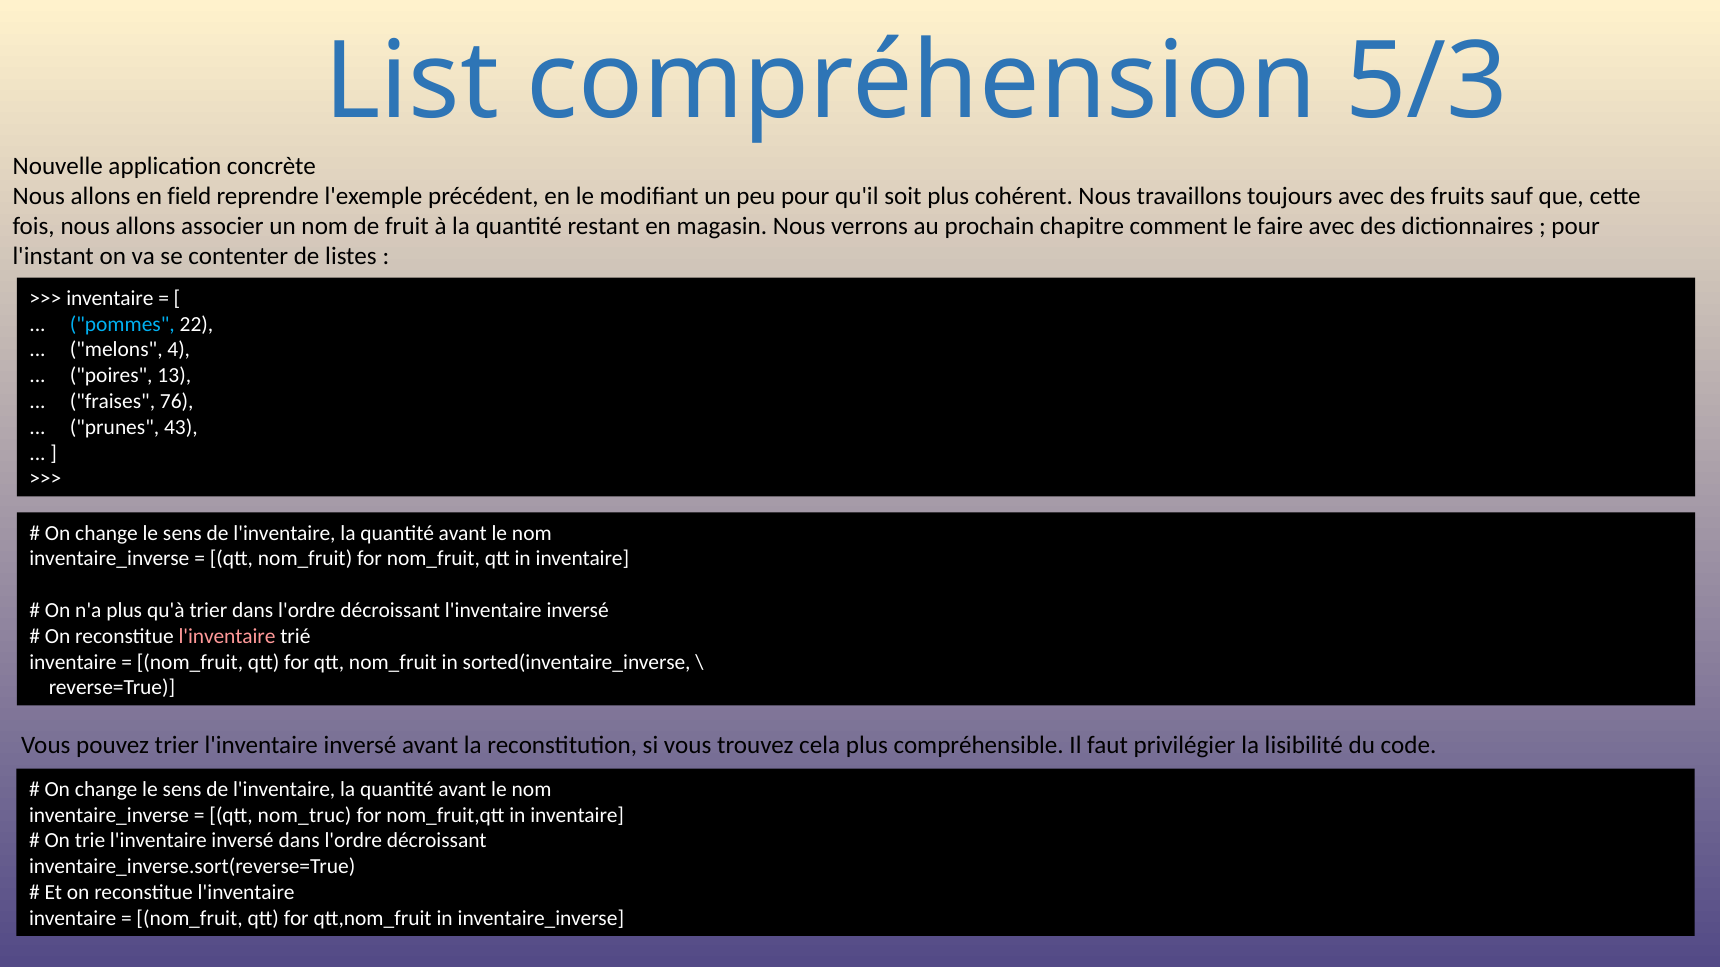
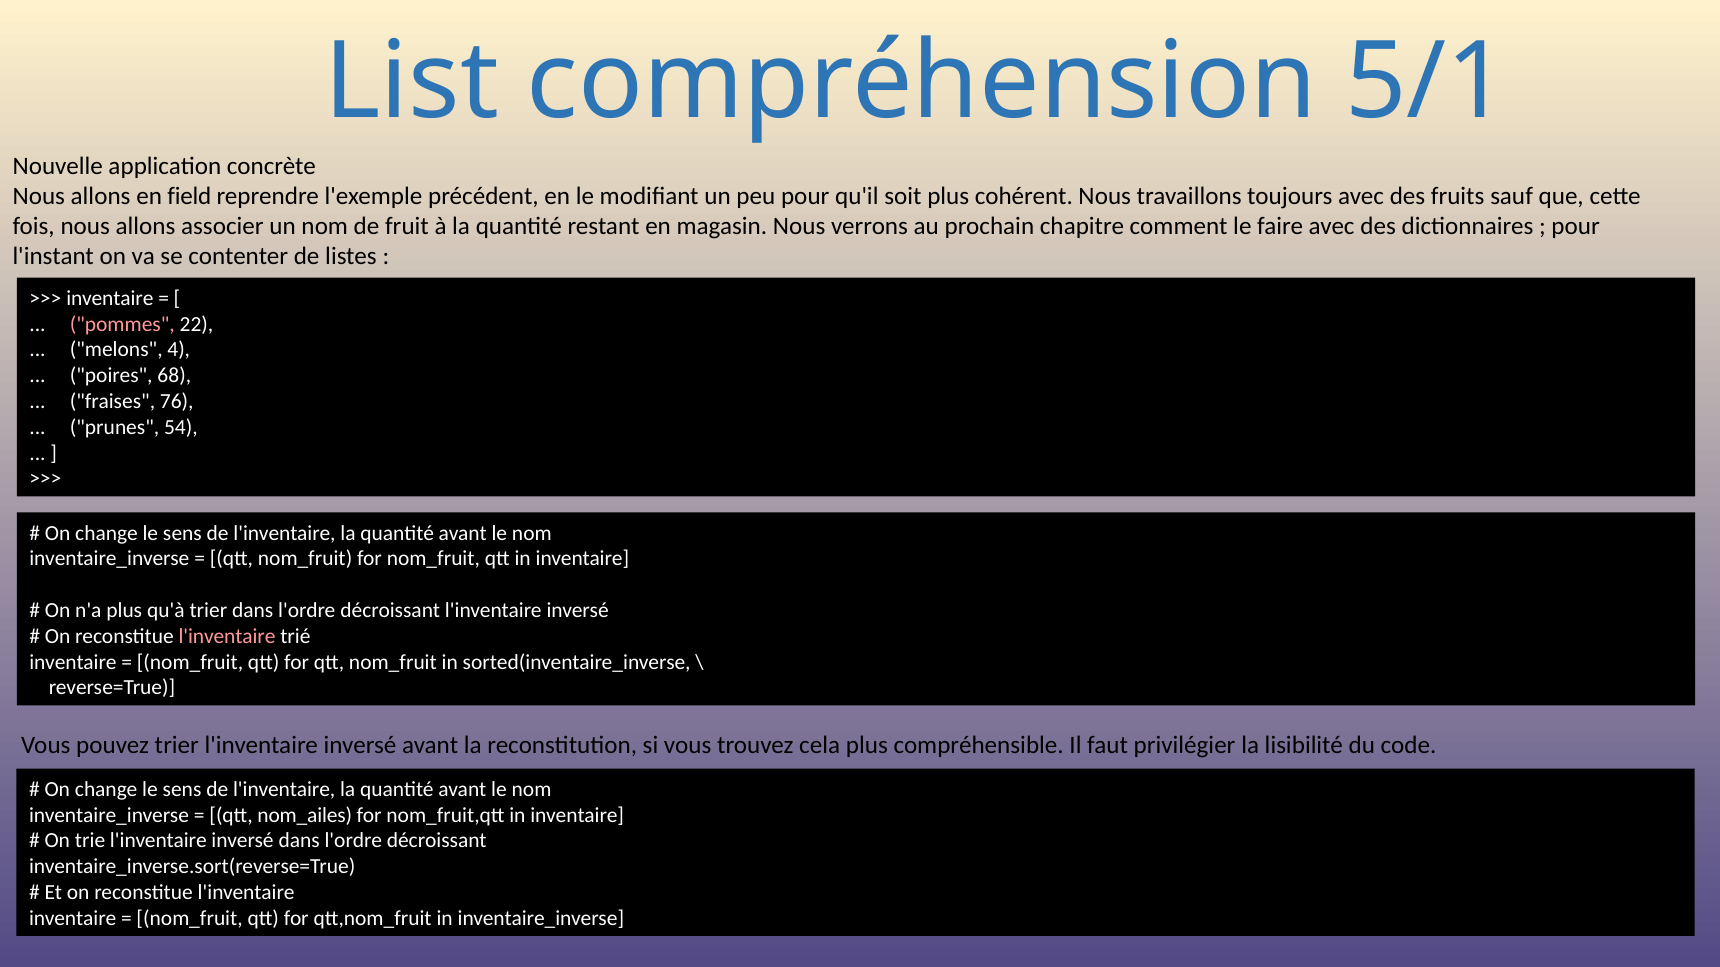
5/3: 5/3 -> 5/1 (1427, 82)
pommes colour: light blue -> pink (122, 324)
13: 13 -> 68 (174, 376)
43: 43 -> 54 (181, 427)
nom_truc: nom_truc -> nom_ailes (305, 816)
